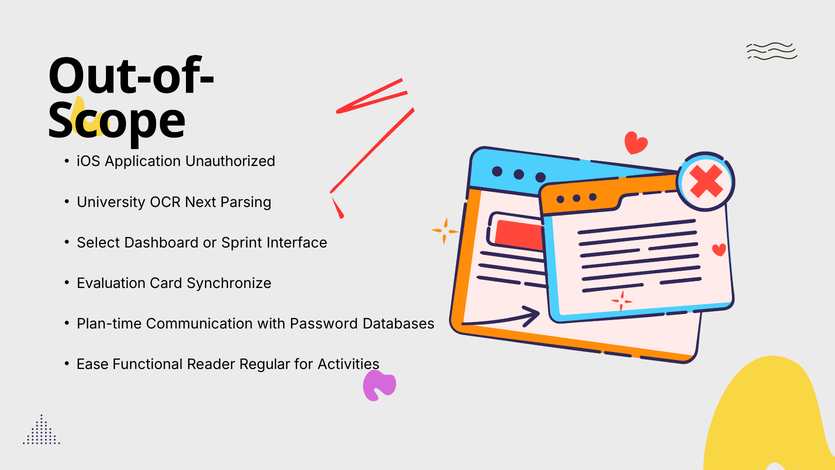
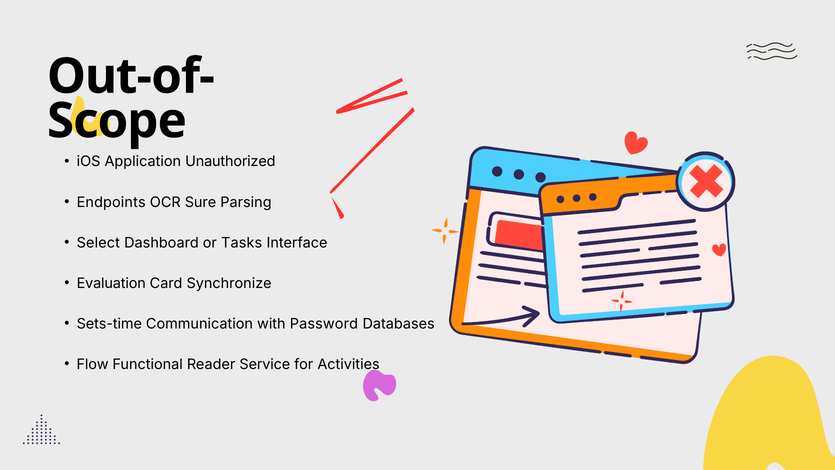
University: University -> Endpoints (111, 202)
Next: Next -> Sure (201, 202)
Sprint: Sprint -> Tasks (242, 243)
Plan-time: Plan-time -> Sets-time (109, 324)
Ease: Ease -> Flow (93, 364)
Regular: Regular -> Service (265, 364)
